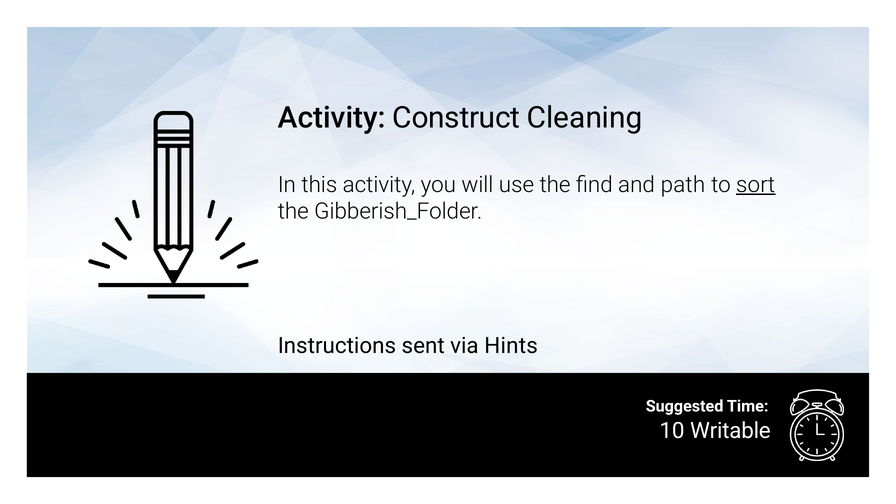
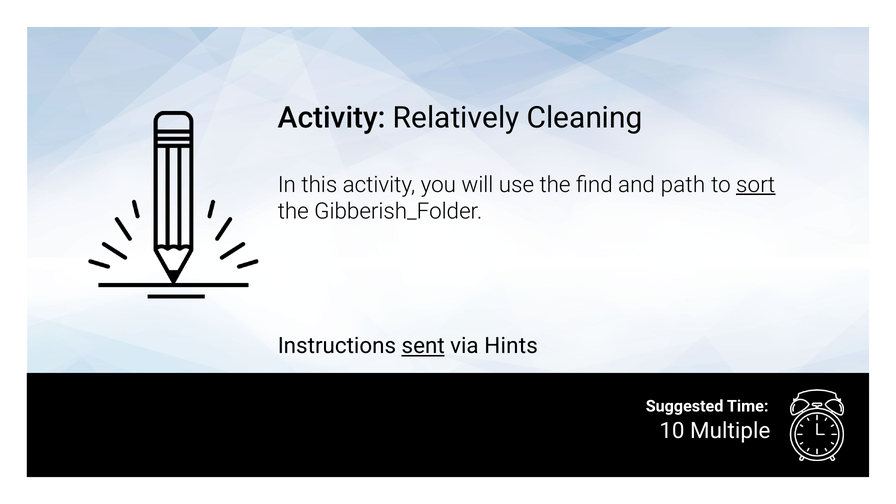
Construct: Construct -> Relatively (456, 118)
sent underline: none -> present (423, 346)
Writable: Writable -> Multiple (730, 431)
